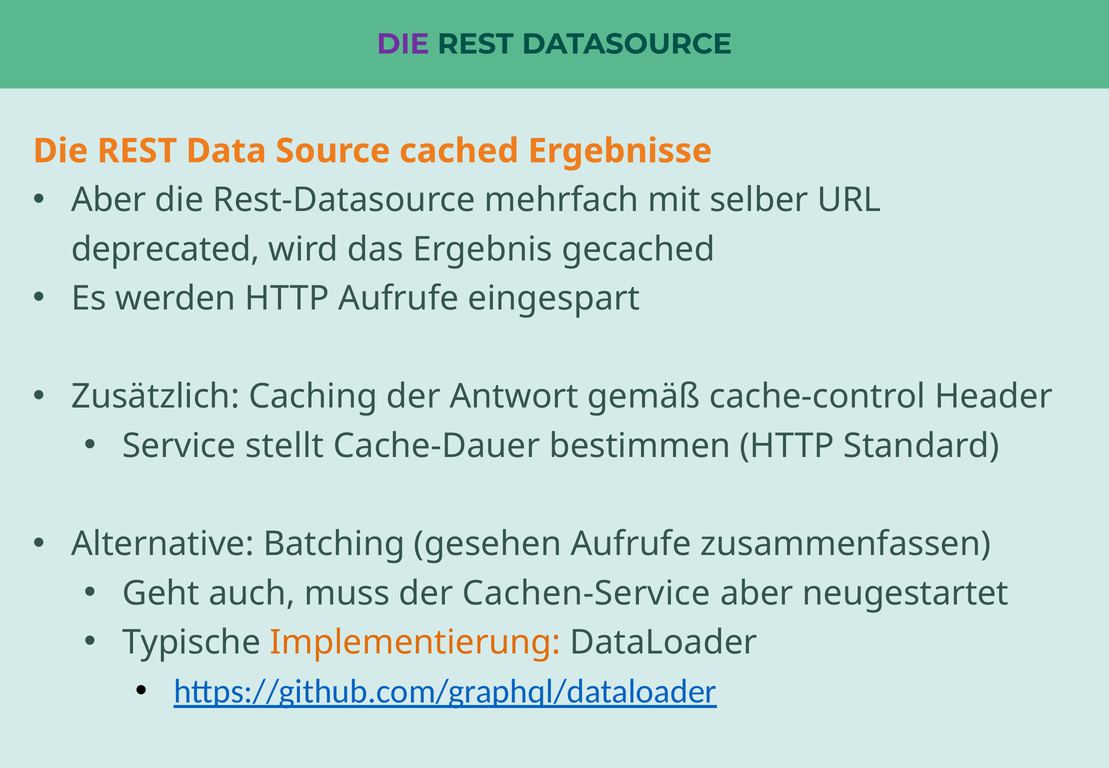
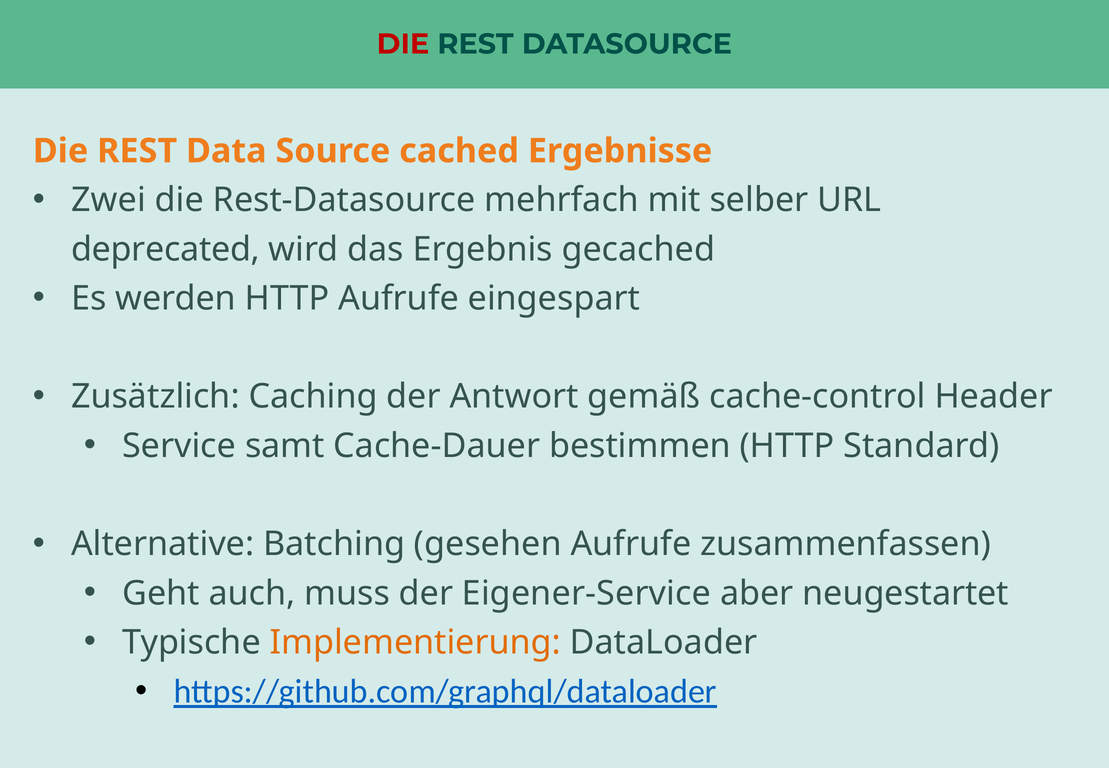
DIE colour: purple -> red (403, 44)
Aber: Aber -> Zwei (109, 200)
stellt: stellt -> samt (285, 446)
Cachen-Service: Cachen-Service -> Eigener-Service (586, 593)
